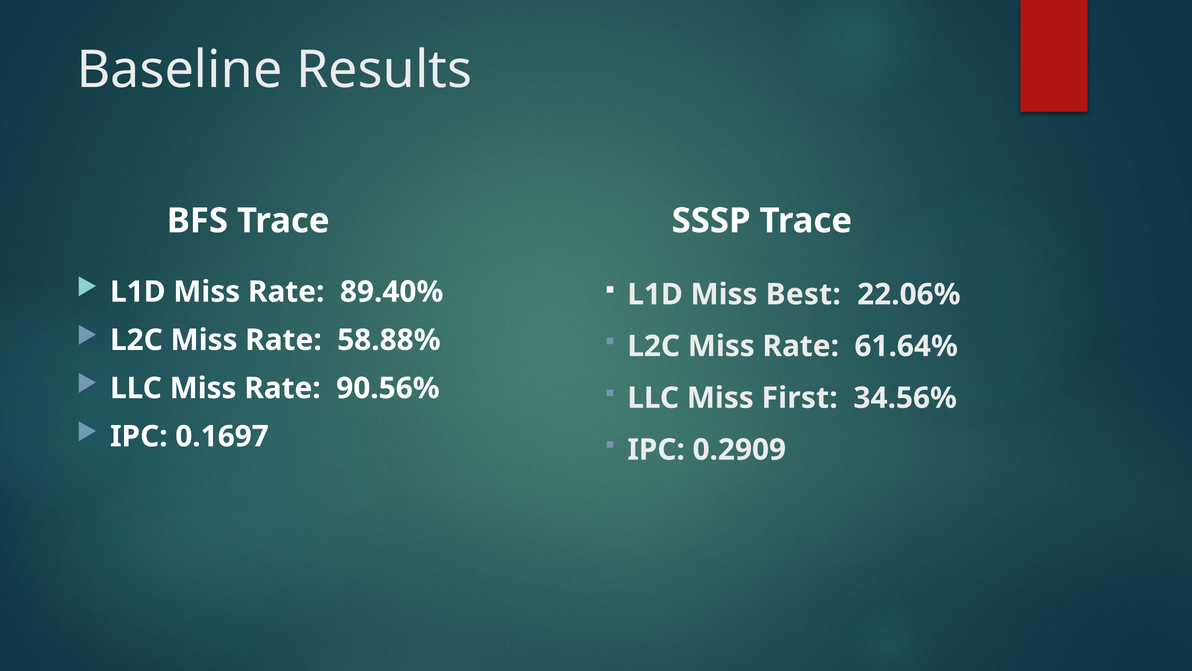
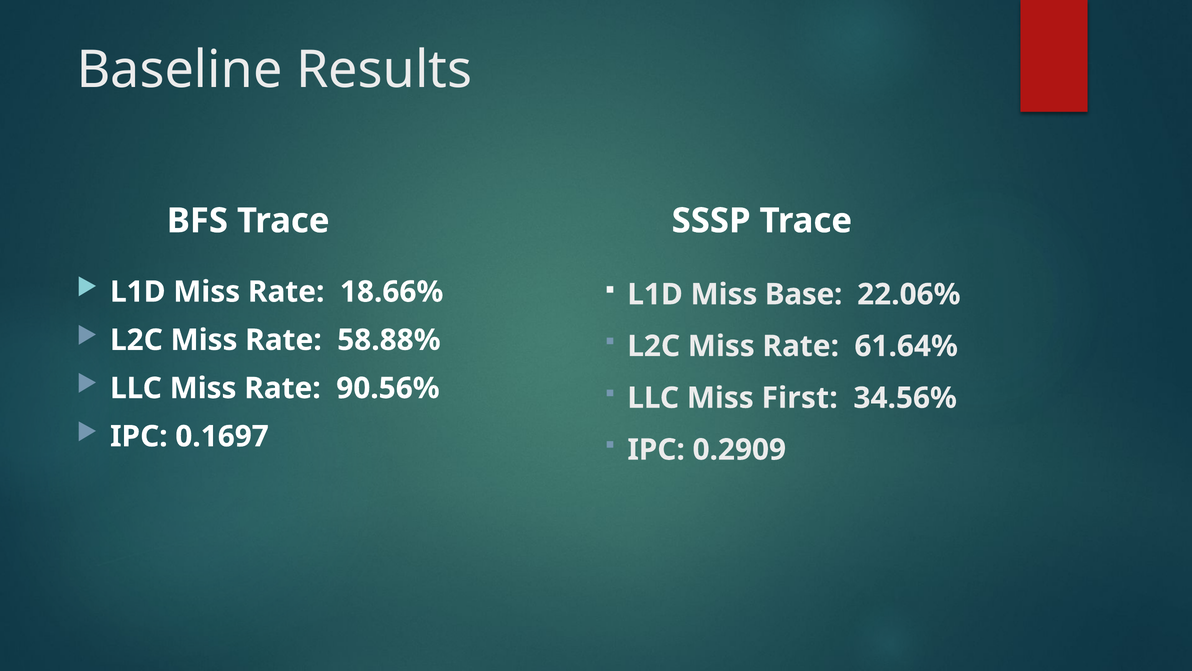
89.40%: 89.40% -> 18.66% (392, 292)
Best: Best -> Base (804, 294)
